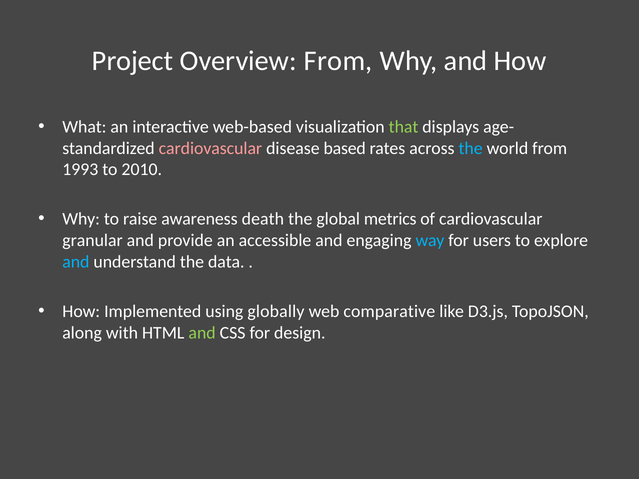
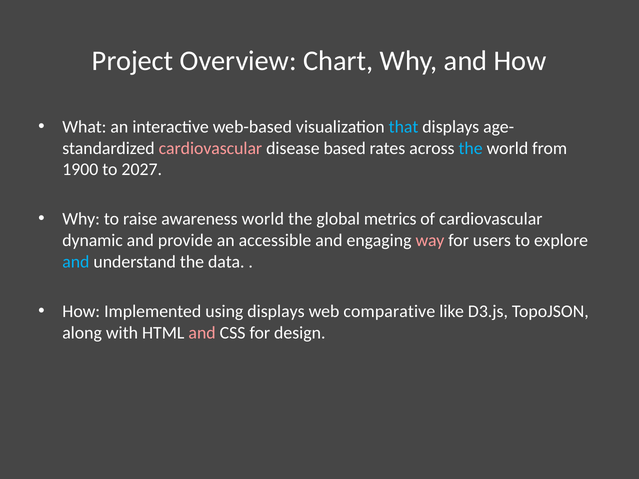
Overview From: From -> Chart (338, 61)
that colour: light green -> light blue (404, 127)
1993: 1993 -> 1900 (80, 170)
2010: 2010 -> 2027 (142, 170)
awareness death: death -> world (263, 219)
granular: granular -> dynamic (93, 241)
way colour: light blue -> pink (430, 241)
using globally: globally -> displays (276, 312)
and colour: light green -> pink (202, 333)
